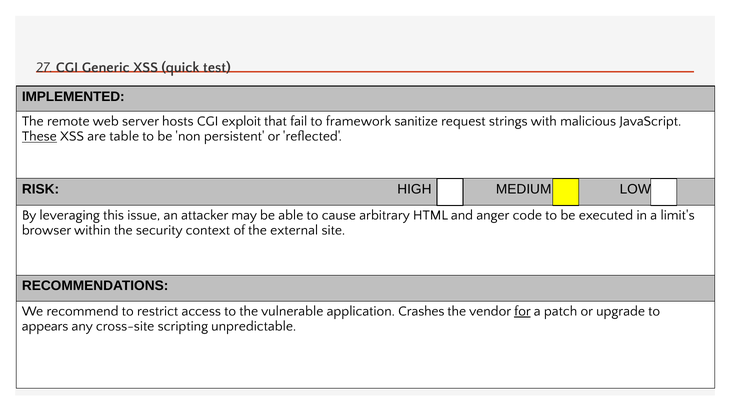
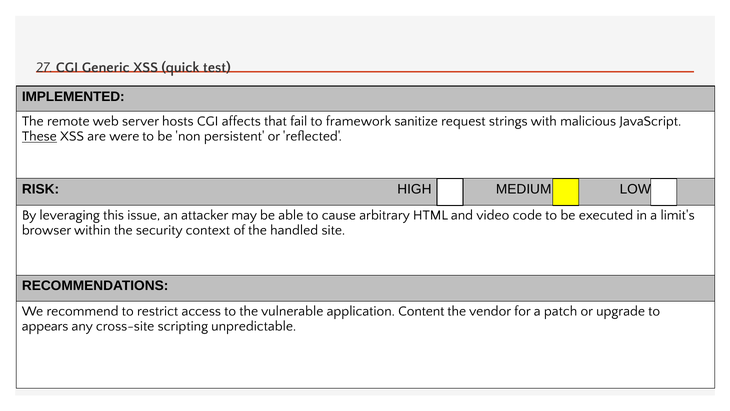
exploit: exploit -> affects (241, 121)
table: table -> were (124, 136)
anger: anger -> video (493, 215)
external: external -> handled (294, 230)
Crashes: Crashes -> Content (421, 311)
for underline: present -> none (523, 311)
